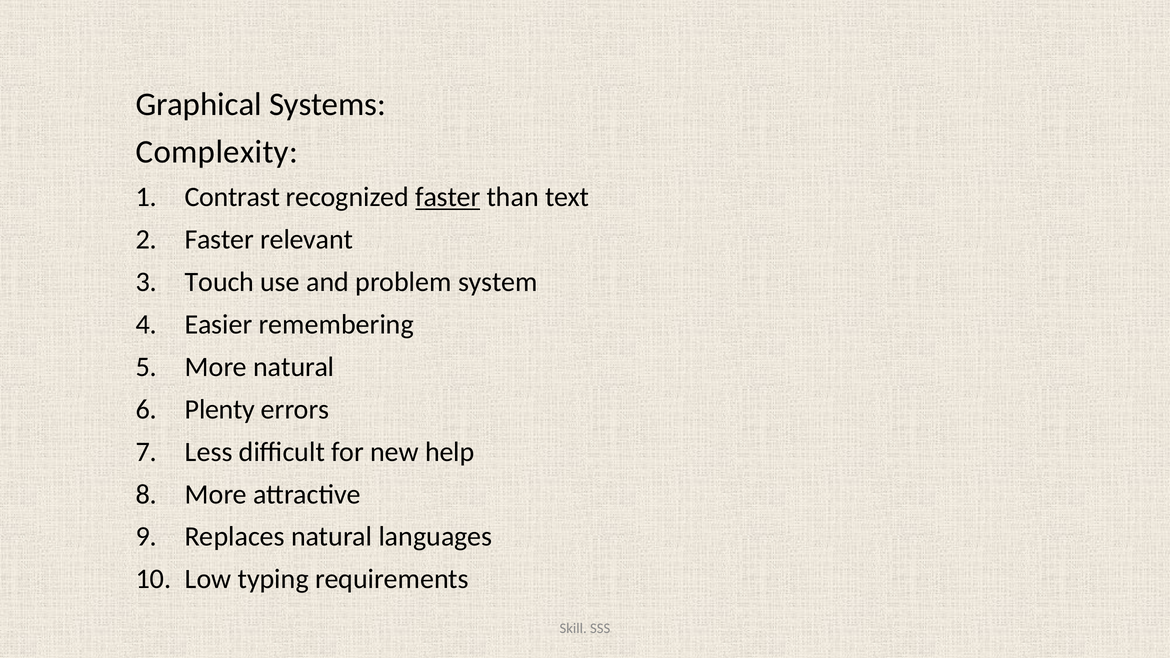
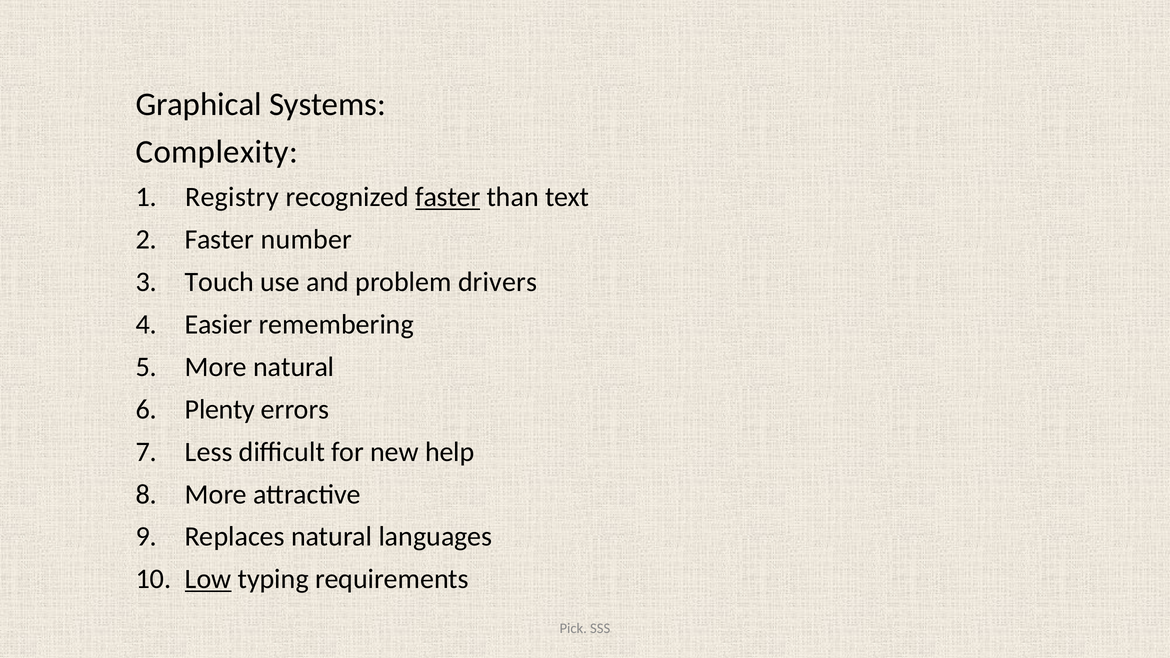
Contrast: Contrast -> Registry (232, 197)
relevant: relevant -> number (306, 240)
system: system -> drivers (498, 282)
Low underline: none -> present (208, 579)
Skill: Skill -> Pick (573, 628)
